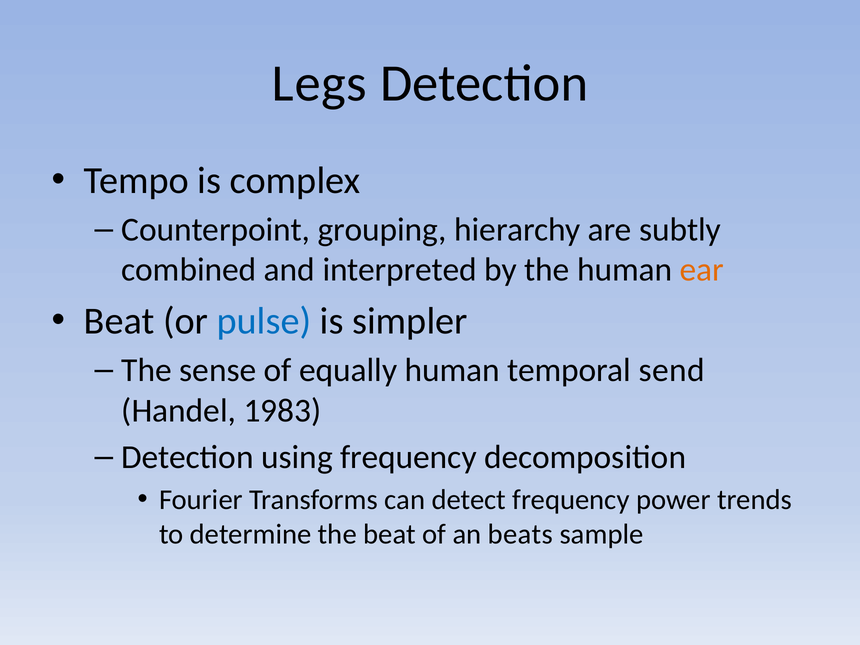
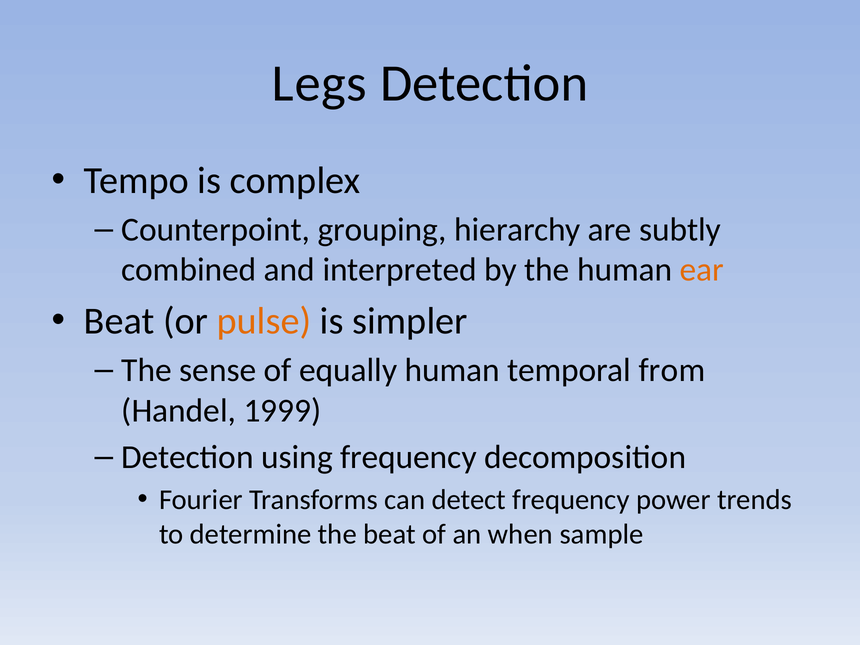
pulse colour: blue -> orange (264, 321)
send: send -> from (672, 370)
1983: 1983 -> 1999 (282, 410)
beats: beats -> when (520, 534)
